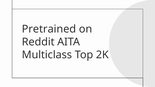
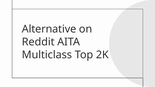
Pretrained: Pretrained -> Alternative (49, 29)
